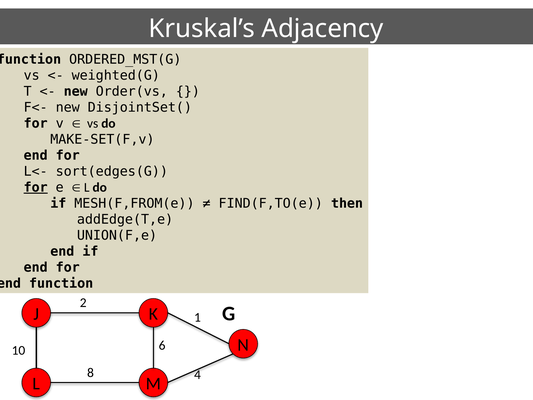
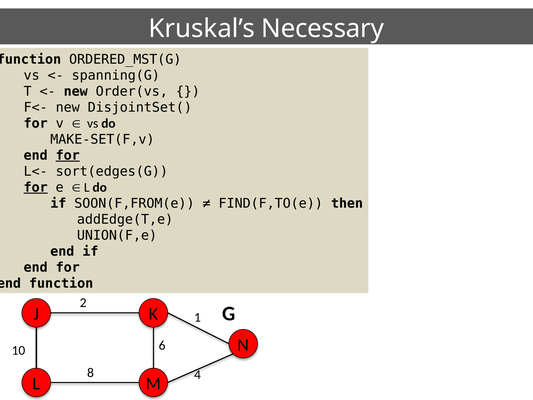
Adjacency: Adjacency -> Necessary (323, 28)
weighted(G: weighted(G -> spanning(G (116, 75)
for underline: none -> present (68, 155)
MESH(F,FROM(e: MESH(F,FROM(e -> SOON(F,FROM(e (134, 203)
